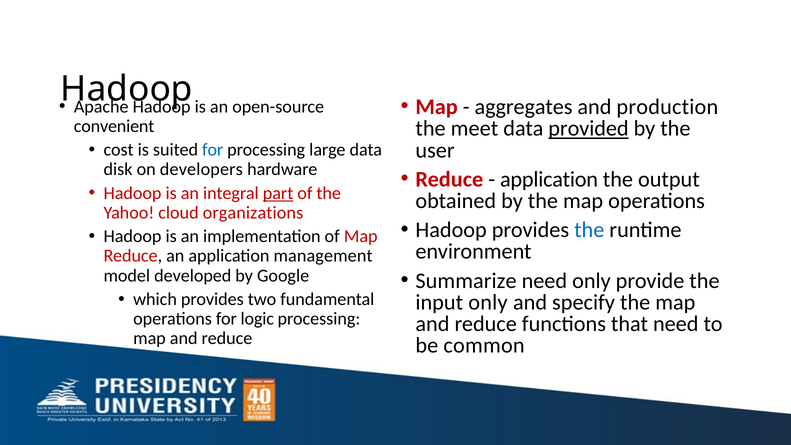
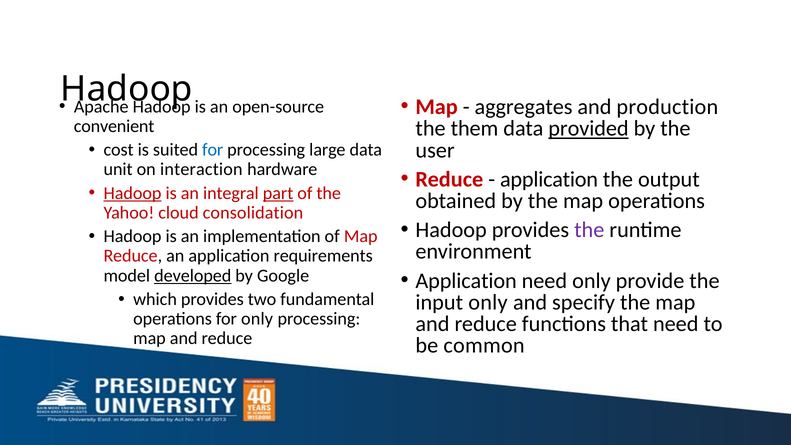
meet: meet -> them (475, 129)
disk: disk -> unit (118, 169)
developers: developers -> interaction (201, 169)
Hadoop underline: none -> present (133, 193)
organizations: organizations -> consolidation (253, 213)
the colour: blue -> purple (589, 230)
management: management -> requirements (323, 256)
developed underline: none -> present (193, 275)
Summarize: Summarize -> Application (466, 281)
for logic: logic -> only (257, 319)
